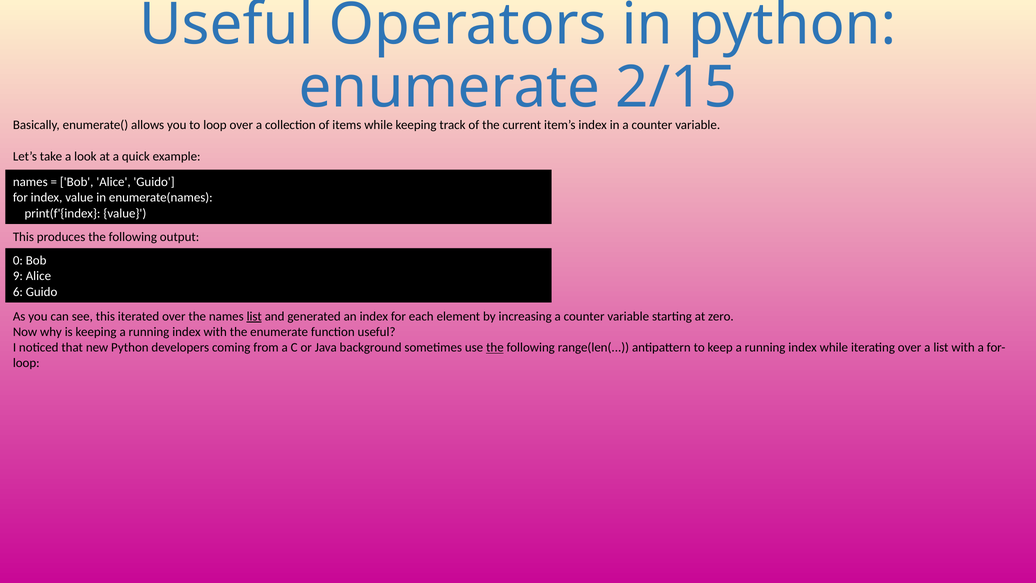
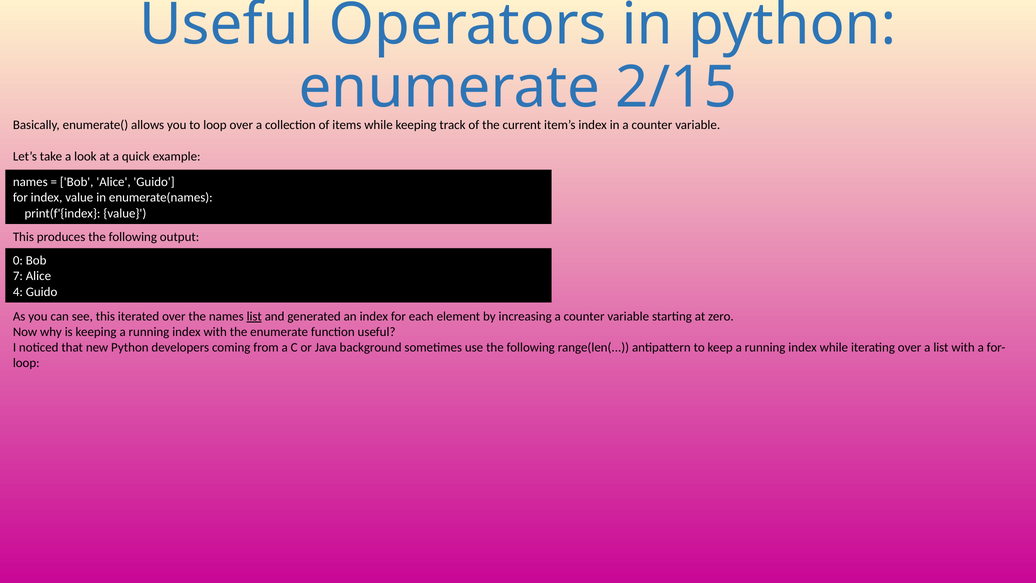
9: 9 -> 7 (18, 276)
6: 6 -> 4 (18, 292)
the underline: present -> none (495, 347)
